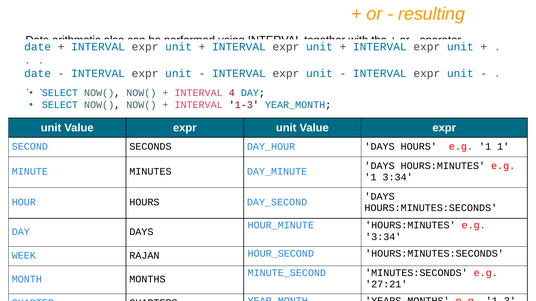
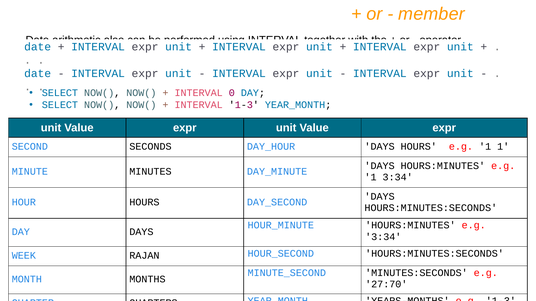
resulting: resulting -> member (432, 14)
4: 4 -> 0 (232, 93)
27:21: 27:21 -> 27:70 (386, 285)
